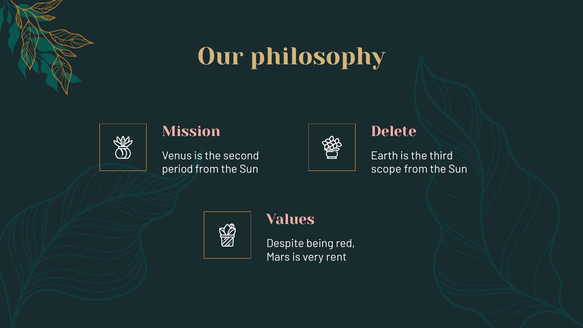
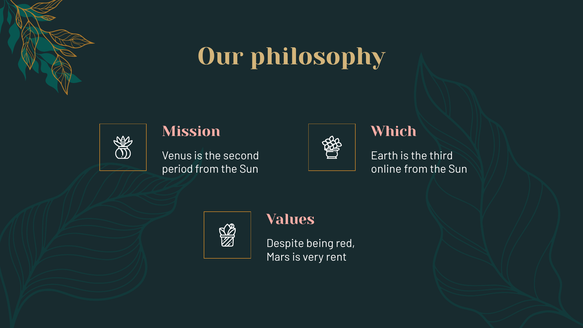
Delete: Delete -> Which (394, 131)
scope: scope -> online (386, 169)
